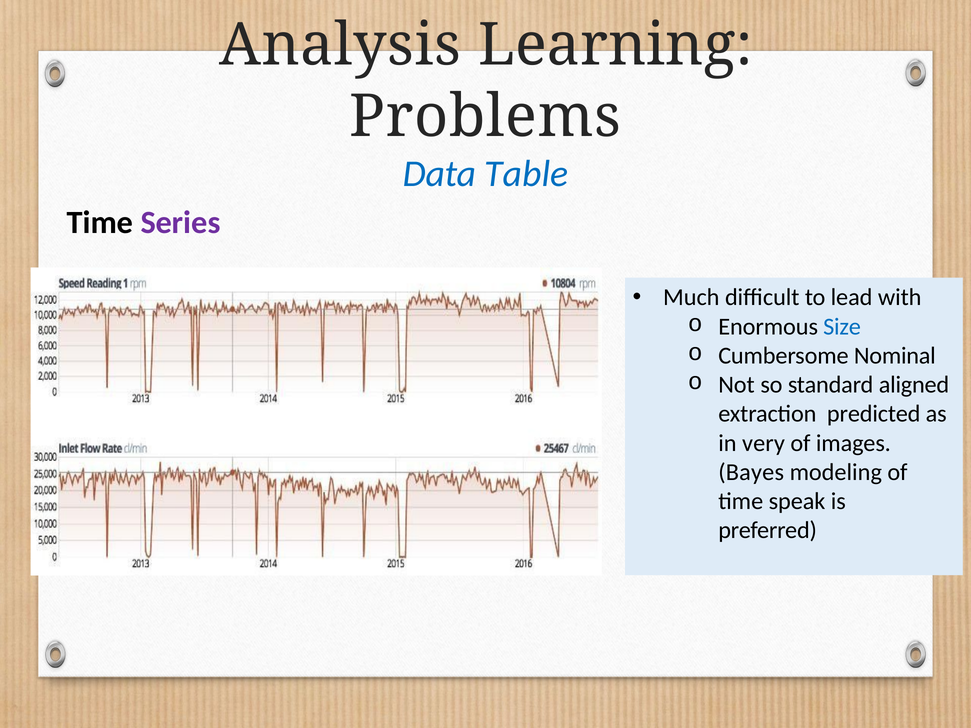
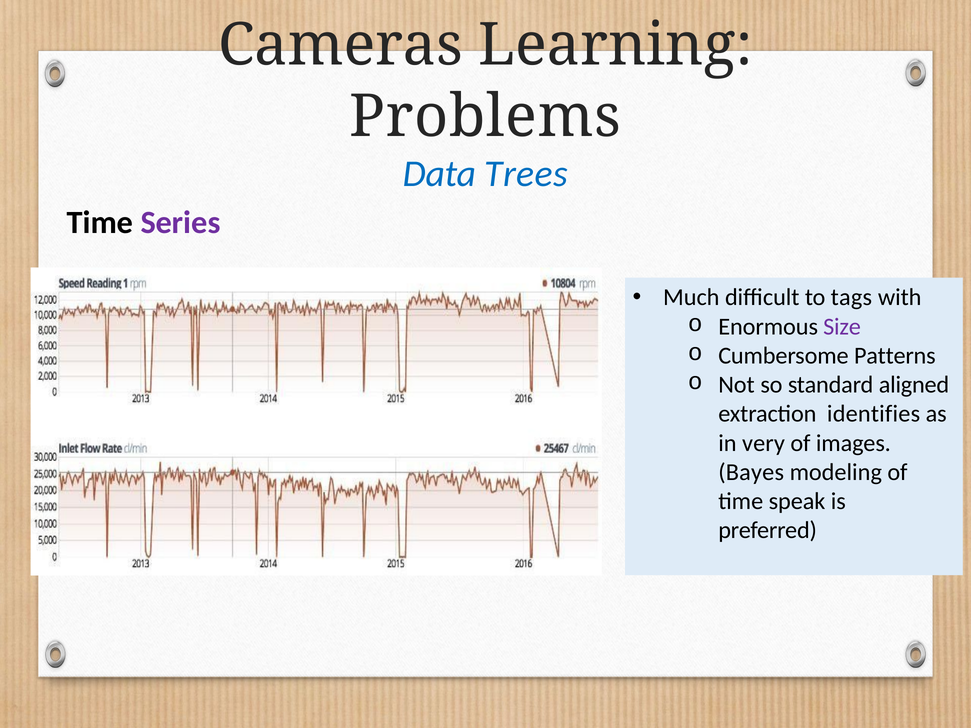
Analysis: Analysis -> Cameras (341, 45)
Table: Table -> Trees (526, 174)
lead: lead -> tags (851, 298)
Size colour: blue -> purple (842, 327)
Nominal: Nominal -> Patterns (895, 356)
predicted: predicted -> identifies (874, 414)
